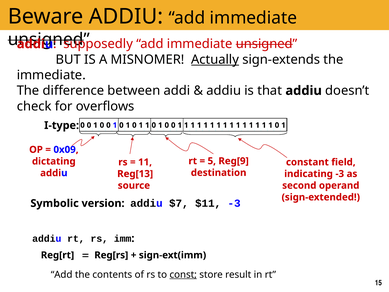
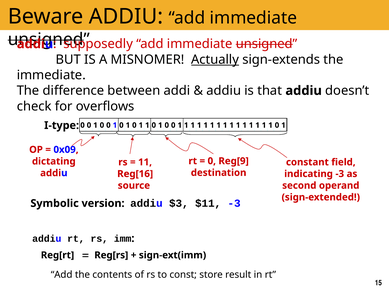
5: 5 -> 0 (212, 161)
Reg[13: Reg[13 -> Reg[16 (135, 174)
$7: $7 -> $3 (179, 203)
const underline: present -> none (183, 274)
